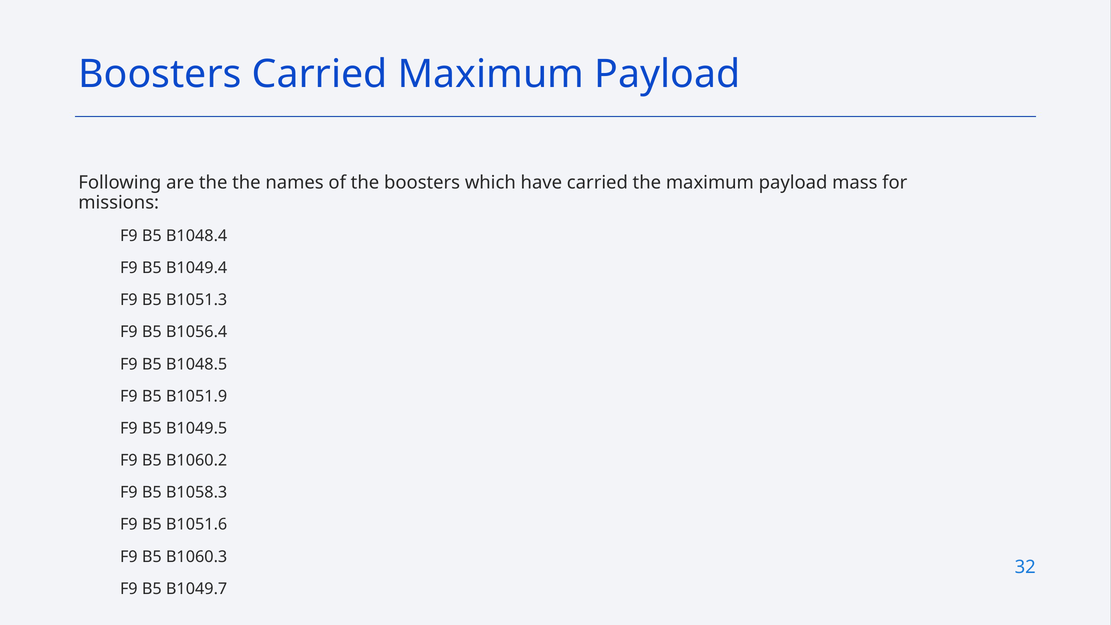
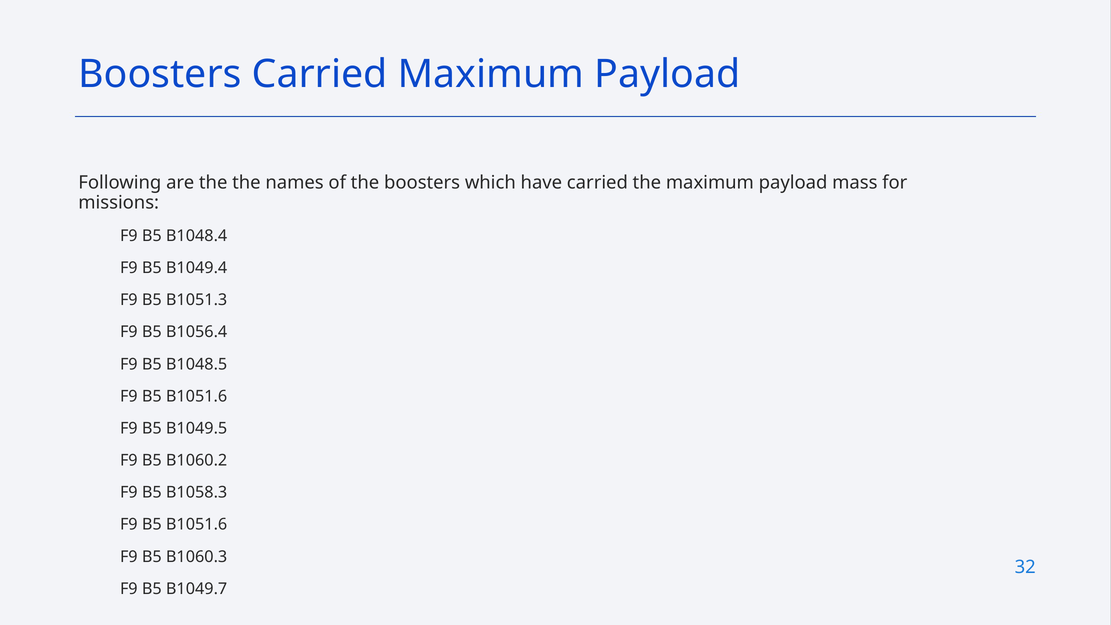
B1051.9: B1051.9 -> B1051.6 (197, 396)
